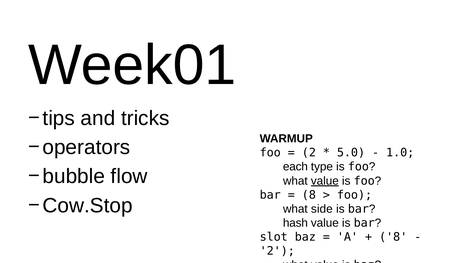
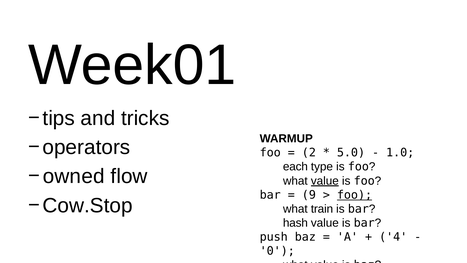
bubble: bubble -> owned (74, 176)
8: 8 -> 9 (309, 195)
foo underline: none -> present (355, 195)
side: side -> train (322, 209)
slot: slot -> push (274, 237)
8: 8 -> 4 (393, 237)
2: 2 -> 0 (277, 251)
